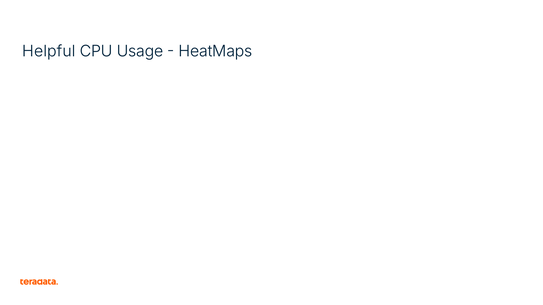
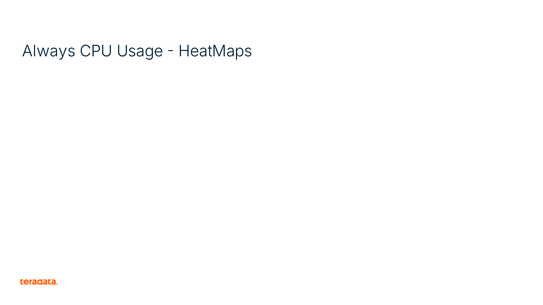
Helpful: Helpful -> Always (49, 51)
